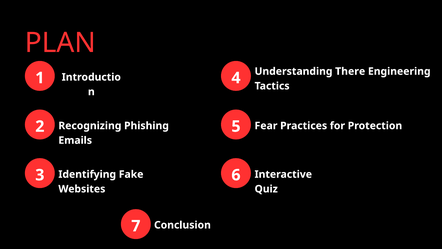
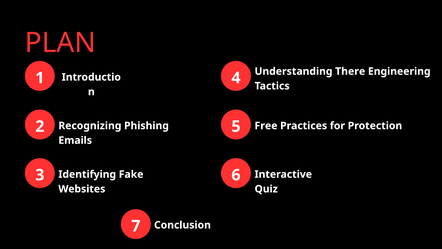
Fear: Fear -> Free (266, 126)
